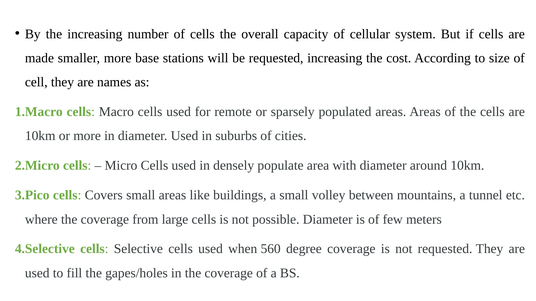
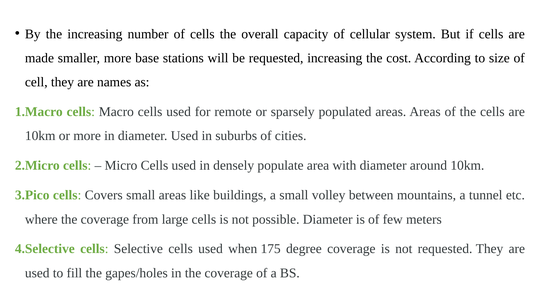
560: 560 -> 175 (271, 249)
